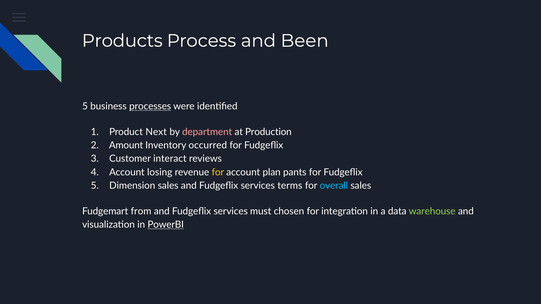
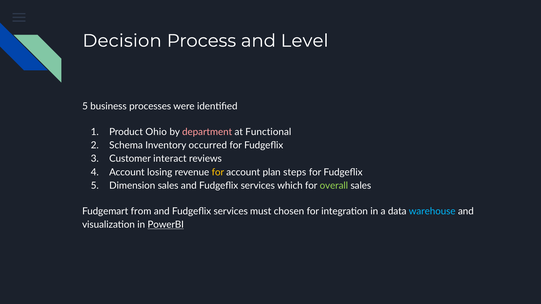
Products: Products -> Decision (122, 41)
Been: Been -> Level (305, 41)
processes underline: present -> none (150, 106)
Next: Next -> Ohio (156, 132)
Production: Production -> Functional (268, 132)
Amount: Amount -> Schema (126, 145)
pants: pants -> steps (295, 172)
terms: terms -> which (290, 186)
overall colour: light blue -> light green (334, 186)
warehouse colour: light green -> light blue (432, 211)
